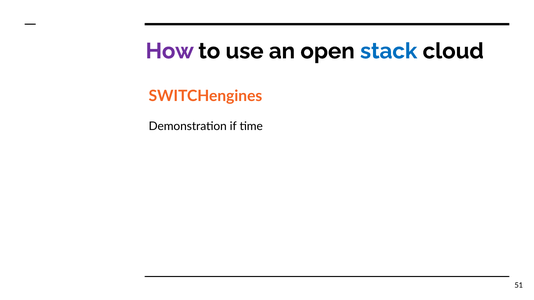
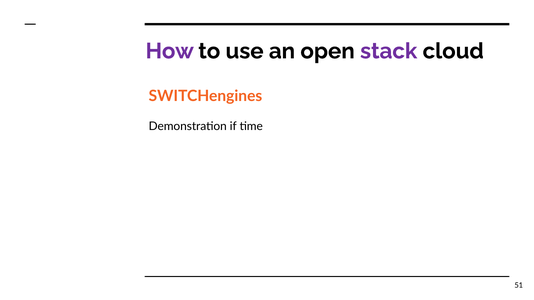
stack colour: blue -> purple (389, 51)
